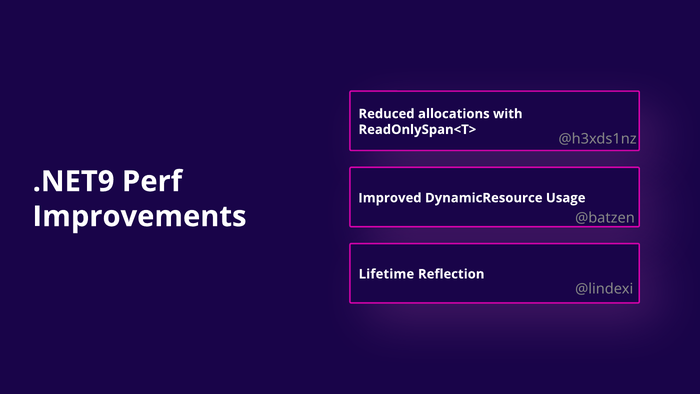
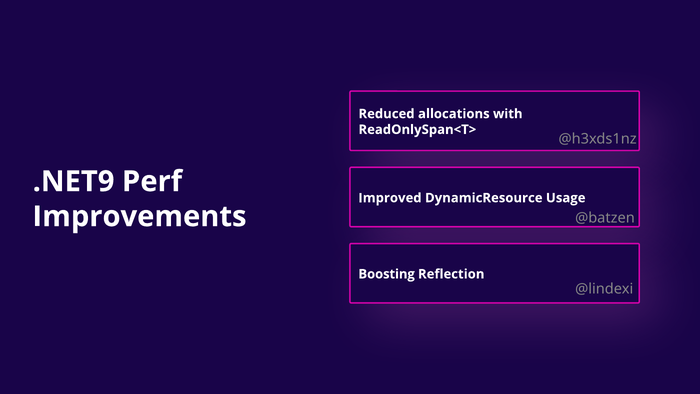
Lifetime: Lifetime -> Boosting (387, 274)
